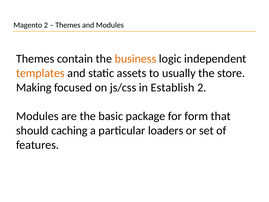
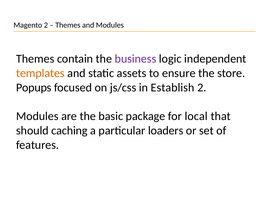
business colour: orange -> purple (136, 59)
usually: usually -> ensure (179, 73)
Making: Making -> Popups (34, 87)
form: form -> local (196, 116)
